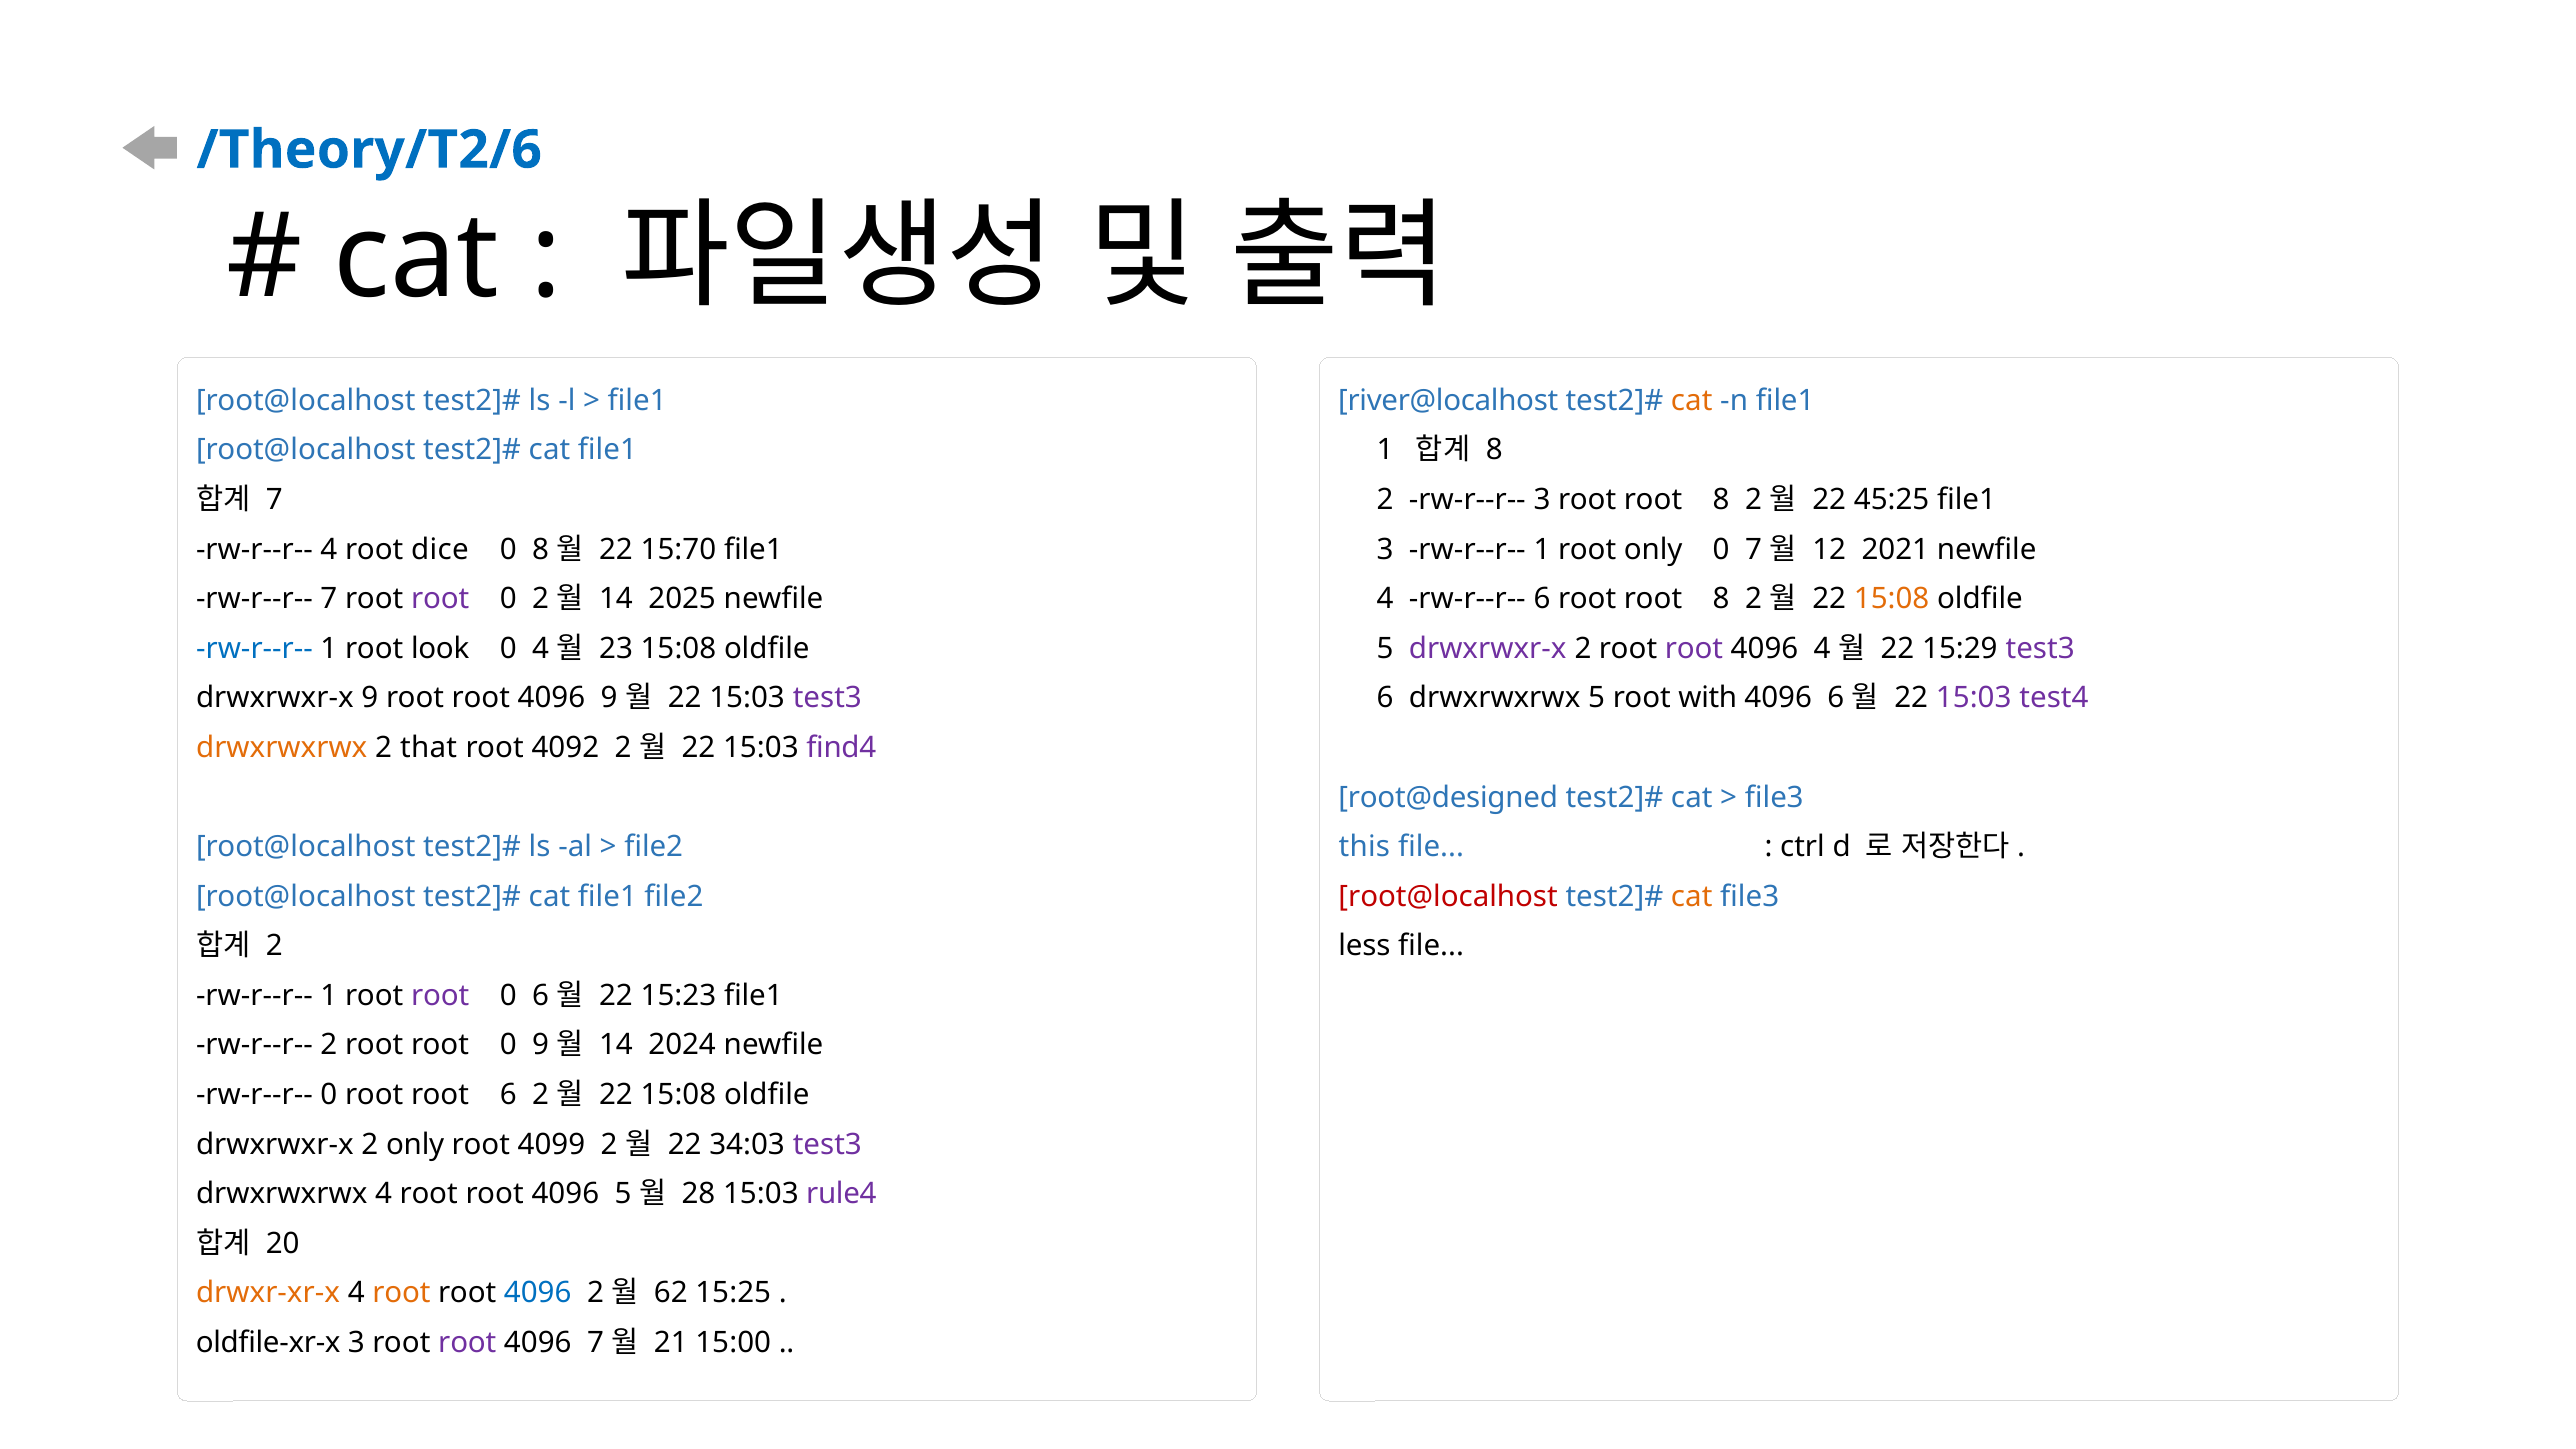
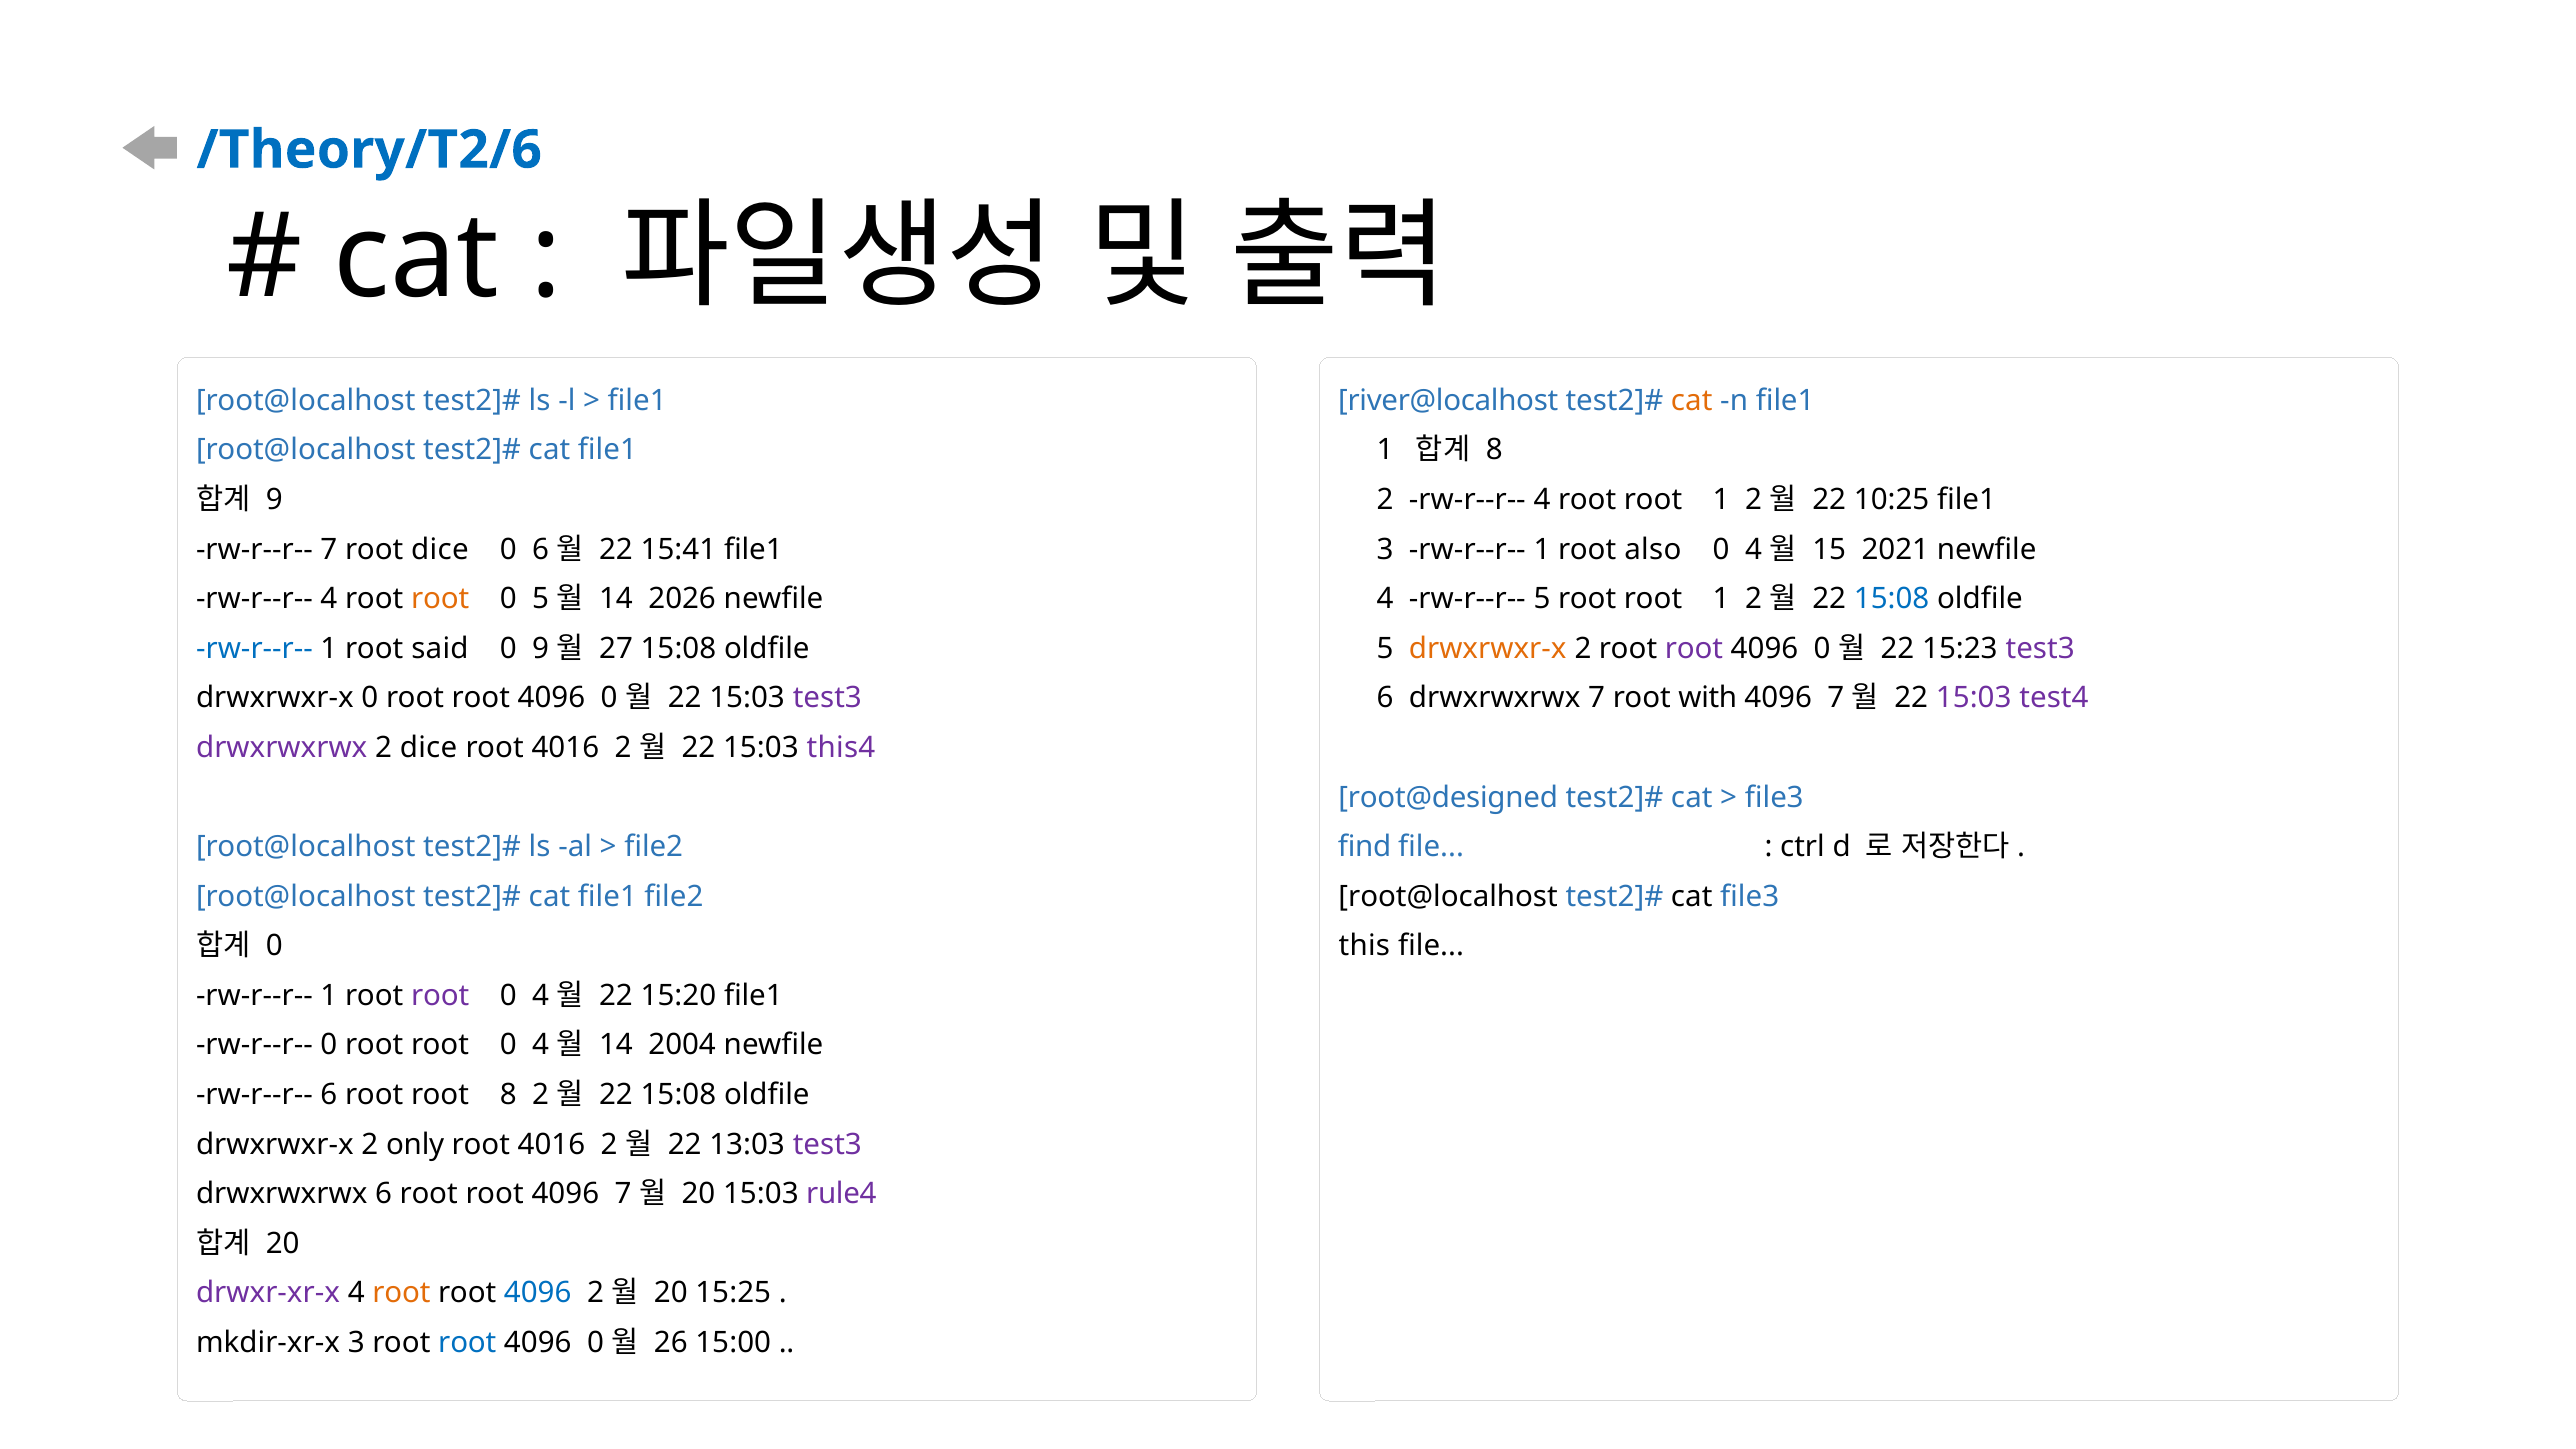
7: 7 -> 9 (274, 500)
2 rw-r--r-- 3: 3 -> 4 (1542, 500)
8: 8 -> 1 (1721, 500)
45:25: 45:25 -> 10:25 (1892, 500)
rw-r--r-- 4: 4 -> 7 (329, 549)
0 8: 8 -> 6 (540, 549)
15:70: 15:70 -> 15:41 (678, 549)
root only: only -> also (1653, 549)
7: 7 -> 4 (1754, 549)
12: 12 -> 15 (1829, 549)
7: 7 -> 4 (329, 599)
root colour: purple -> orange (440, 599)
0 2: 2 -> 5 (540, 599)
2025: 2025 -> 2026 (682, 599)
rw-r--r-- 6: 6 -> 5 (1542, 599)
8: 8 -> 1 (1721, 599)
15:08 colour: orange -> blue (1892, 599)
look: look -> said (440, 649)
0 4: 4 -> 9 (540, 649)
23: 23 -> 27 (616, 649)
drwxrwxr-x colour: purple -> orange (1488, 649)
4: 4 -> 0 (1822, 649)
15:29: 15:29 -> 15:23 (1960, 649)
drwxrwxr-x 9: 9 -> 0 (370, 698)
9: 9 -> 0 (609, 698)
drwxrwxrwx 5: 5 -> 7 (1596, 698)
6: 6 -> 7 (1836, 698)
drwxrwxrwx colour: orange -> purple (282, 748)
2 that: that -> dice (429, 748)
4092: 4092 -> 4016 (565, 748)
find4: find4 -> this4 (841, 748)
this: this -> find (1365, 847)
root@localhost colour: red -> black (1448, 896)
cat colour: orange -> black (1692, 896)
2: 2 -> 0 (274, 946)
less: less -> this (1364, 946)
6: 6 -> 4 (540, 996)
15:23: 15:23 -> 15:20 (678, 996)
rw-r--r-- 2: 2 -> 0 (329, 1045)
9: 9 -> 4 (540, 1045)
2024: 2024 -> 2004 (682, 1045)
rw-r--r-- 0: 0 -> 6 (329, 1095)
root 6: 6 -> 8 (508, 1095)
4099: 4099 -> 4016 (551, 1144)
34:03: 34:03 -> 13:03 (747, 1144)
drwxrwxrwx 4: 4 -> 6 (384, 1194)
root 4096 5: 5 -> 7 (623, 1194)
28: 28 -> 20 (699, 1194)
drwxr-xr-x colour: orange -> purple (268, 1293)
62: 62 -> 20 (671, 1293)
oldfile-xr-x: oldfile-xr-x -> mkdir-xr-x (268, 1343)
root colour: purple -> blue (467, 1343)
7: 7 -> 0 (596, 1343)
21: 21 -> 26 (671, 1343)
